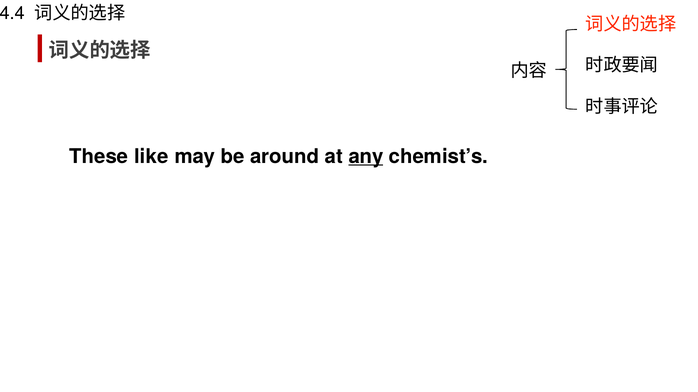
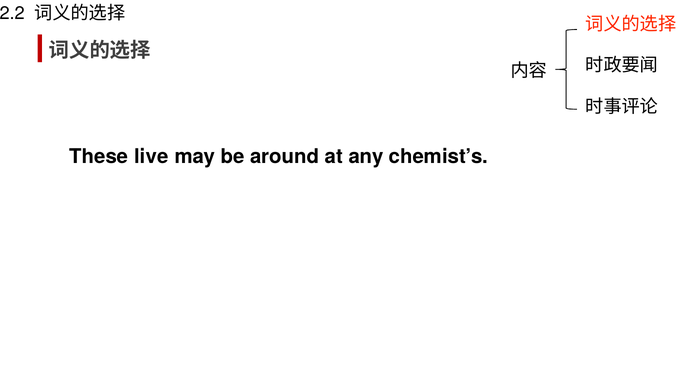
4.4: 4.4 -> 2.2 (12, 13)
like: like -> live (151, 157)
any underline: present -> none (366, 157)
